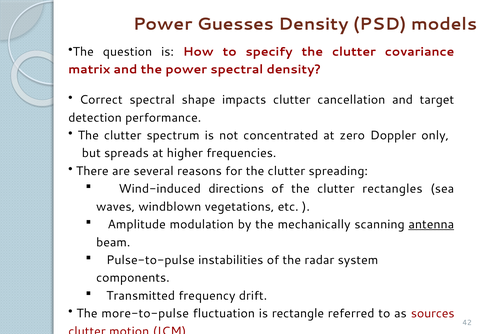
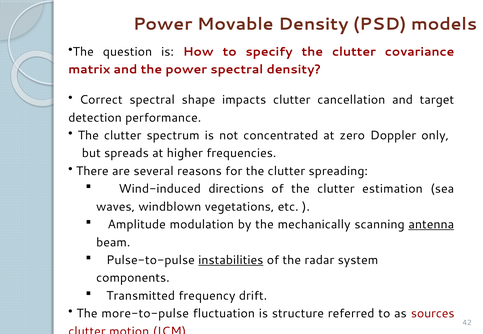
Guesses: Guesses -> Movable (235, 24)
rectangles: rectangles -> estimation (392, 189)
instabilities underline: none -> present (231, 260)
rectangle: rectangle -> structure (298, 314)
